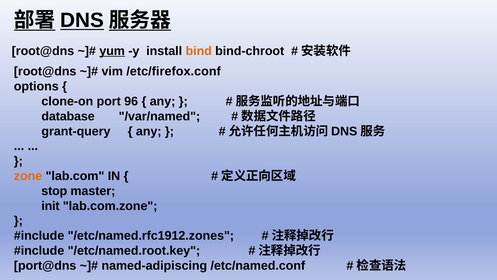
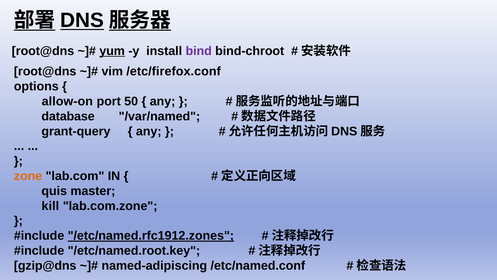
bind colour: orange -> purple (199, 51)
clone-on: clone-on -> allow-on (67, 101)
96: 96 -> 50 (131, 101)
stop: stop -> quis (54, 191)
init: init -> kill (50, 206)
/etc/named.rfc1912.zones underline: none -> present (151, 235)
port@dns: port@dns -> gzip@dns (45, 265)
